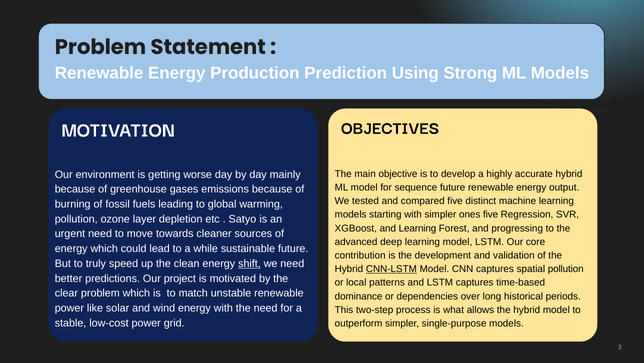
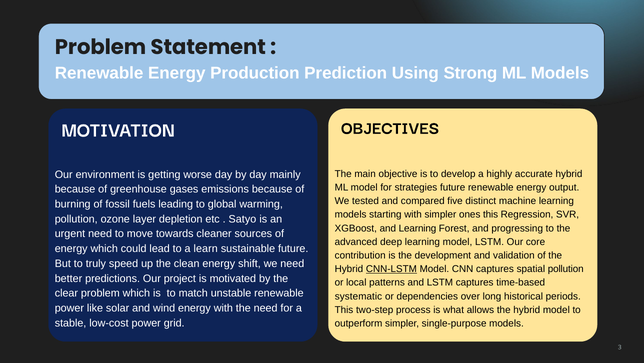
sequence: sequence -> strategies (416, 187)
ones five: five -> this (491, 214)
while: while -> learn (206, 248)
shift underline: present -> none (249, 263)
dominance: dominance -> systematic (358, 296)
